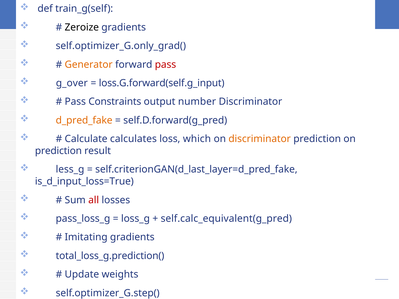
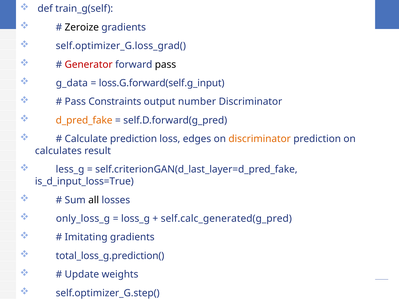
self.optimizer_G.only_grad(: self.optimizer_G.only_grad( -> self.optimizer_G.loss_grad( (121, 46)
Generator colour: orange -> red (89, 65)
pass colour: red -> black (165, 65)
g_over: g_over -> g_data (72, 83)
Calculate calculates: calculates -> prediction (134, 139)
which: which -> edges (197, 139)
prediction: prediction -> calculates (58, 151)
all colour: red -> black (94, 200)
pass_loss_g: pass_loss_g -> only_loss_g (83, 219)
self.calc_equivalent(g_pred: self.calc_equivalent(g_pred -> self.calc_generated(g_pred (226, 219)
